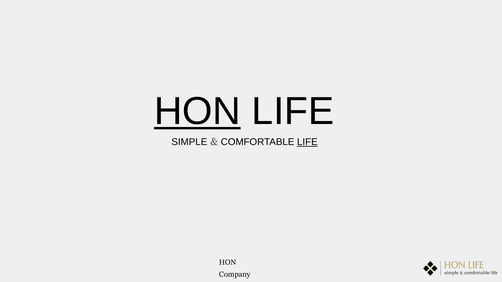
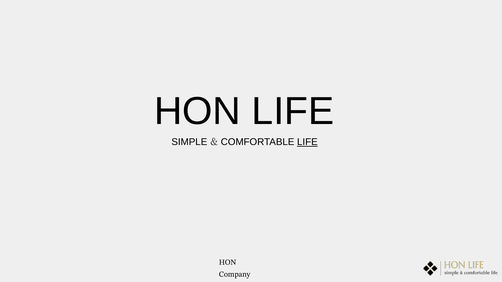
HON underline: present -> none (197, 112)
